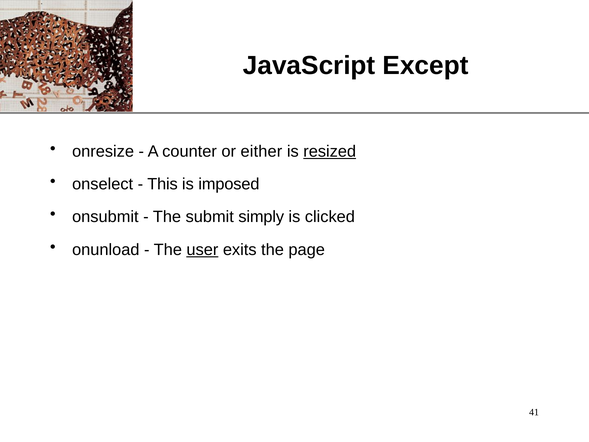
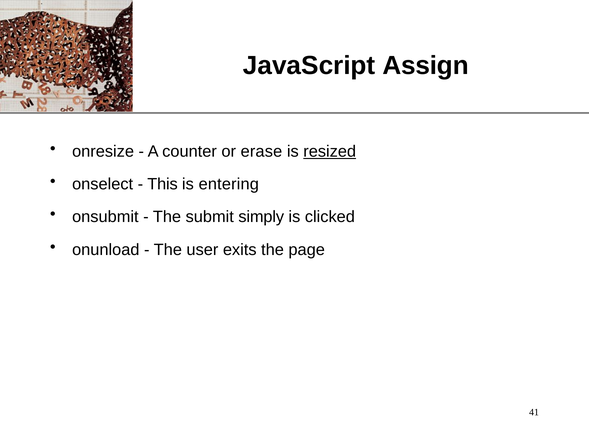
Except: Except -> Assign (426, 66)
either: either -> erase (261, 151)
imposed: imposed -> entering (229, 184)
user underline: present -> none (202, 249)
